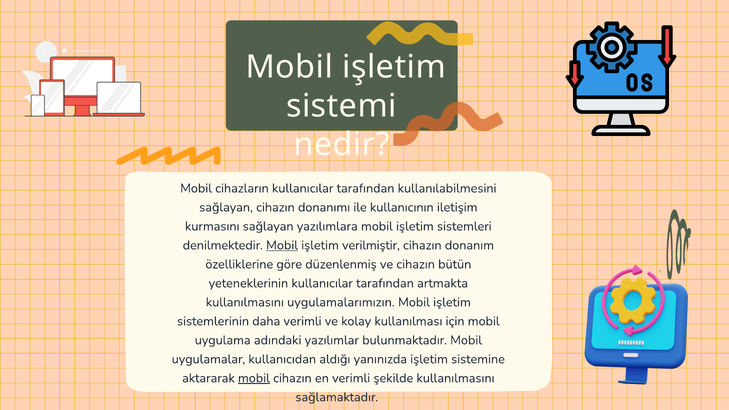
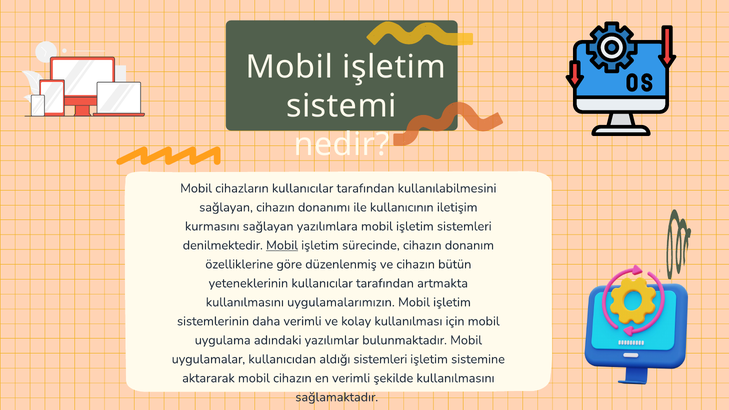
verilmiştir: verilmiştir -> sürecinde (371, 245)
aldığı yanınızda: yanınızda -> sistemleri (380, 359)
mobil underline: present -> none (254, 378)
